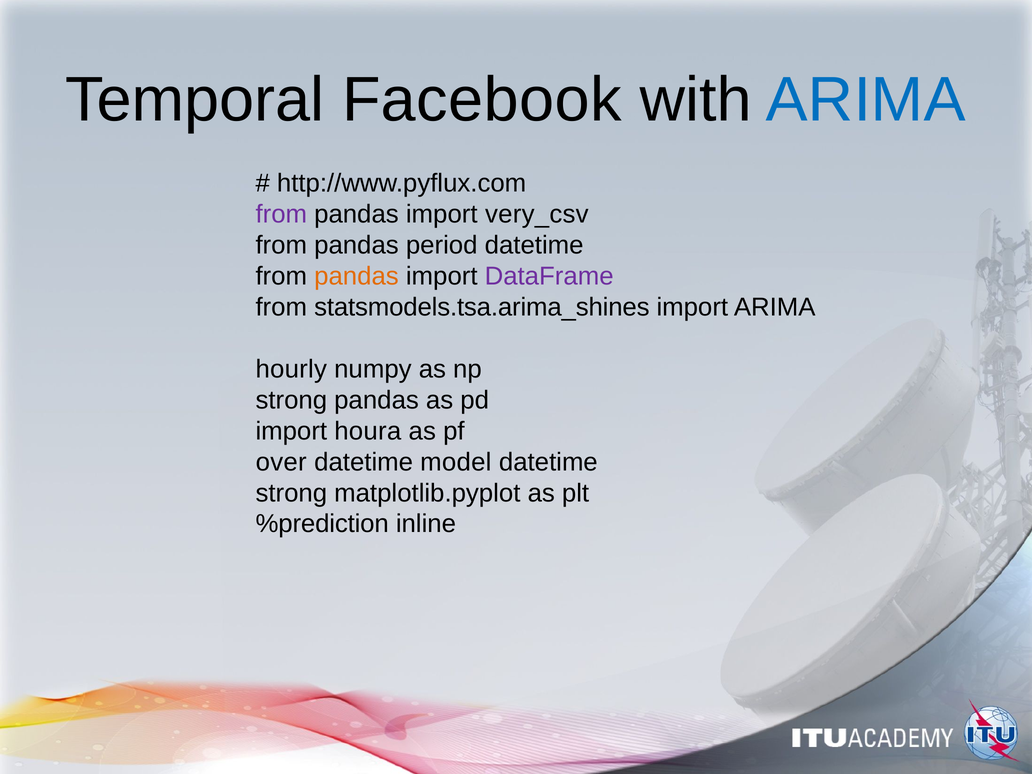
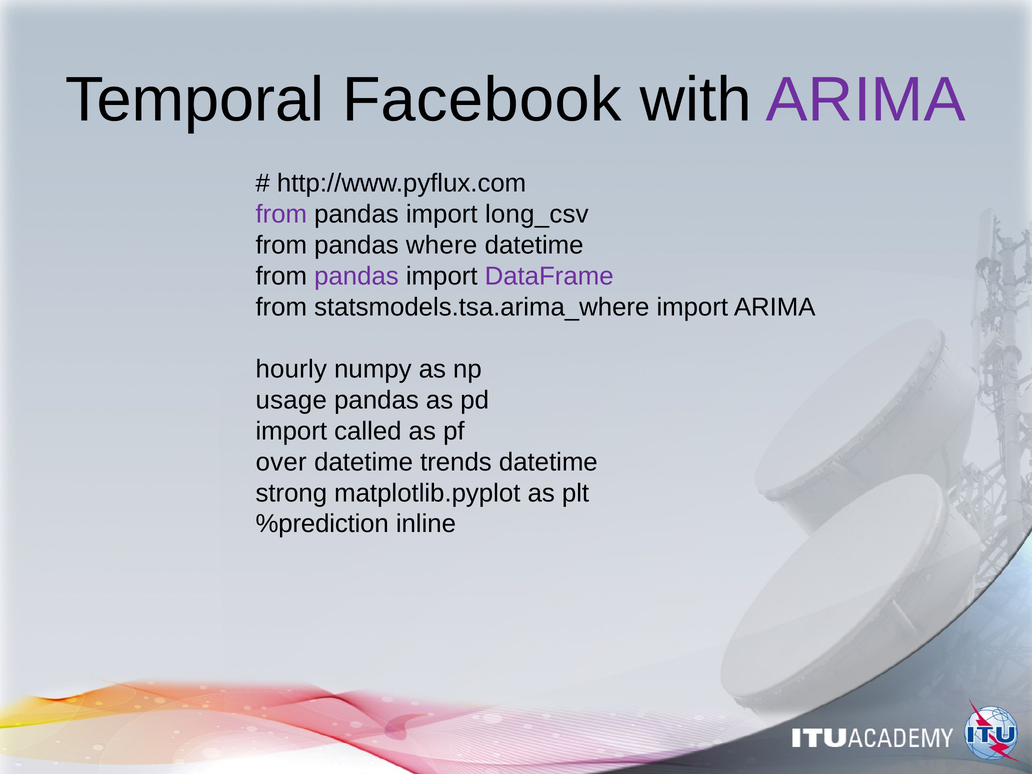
ARIMA colour: blue -> purple (866, 100)
very_csv: very_csv -> long_csv (537, 214)
period: period -> where (442, 245)
pandas colour: orange -> purple (356, 276)
statsmodels.tsa.arima_shines: statsmodels.tsa.arima_shines -> statsmodels.tsa.arima_where (482, 307)
strong: strong -> usage (291, 400)
houra: houra -> called (368, 431)
model: model -> trends (456, 462)
